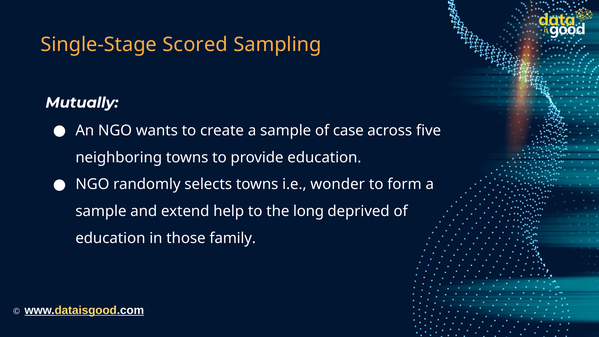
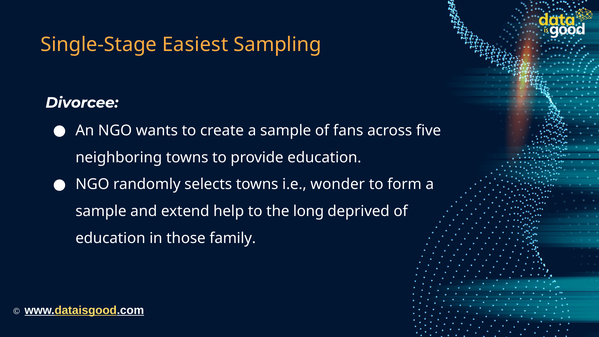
Scored: Scored -> Easiest (195, 45)
Mutually: Mutually -> Divorcee (82, 103)
case: case -> fans (348, 130)
